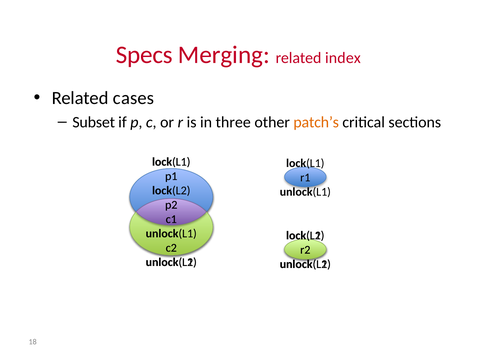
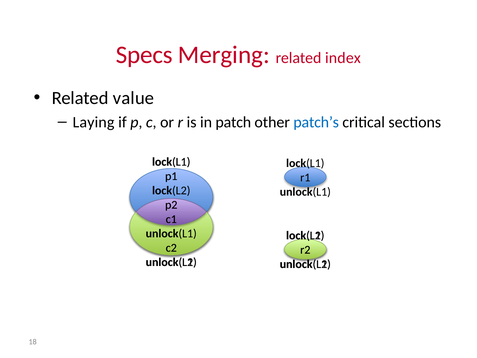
cases: cases -> value (134, 98)
Subset: Subset -> Laying (94, 122)
three: three -> patch (233, 122)
patch’s colour: orange -> blue (316, 122)
